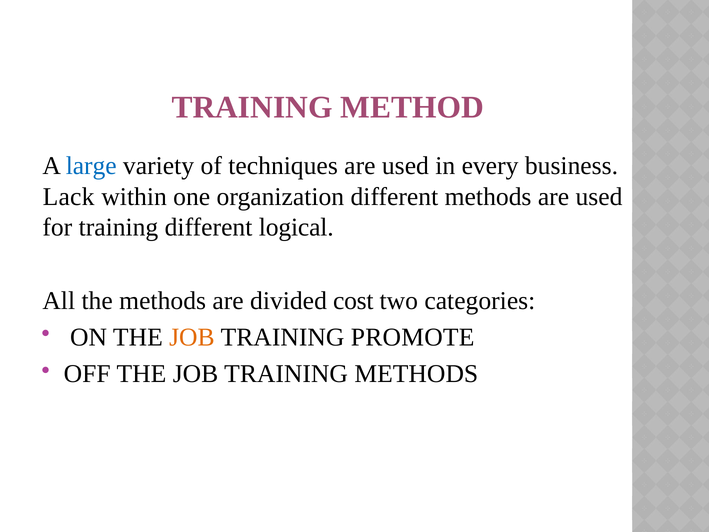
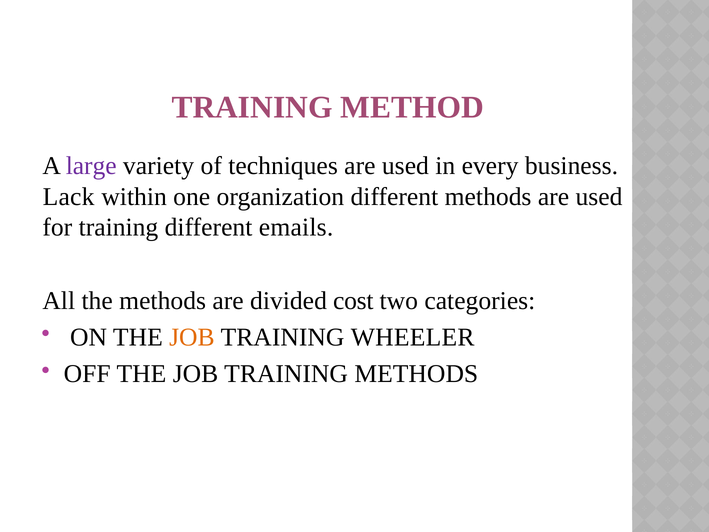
large colour: blue -> purple (91, 166)
logical: logical -> emails (296, 227)
PROMOTE: PROMOTE -> WHEELER (413, 337)
